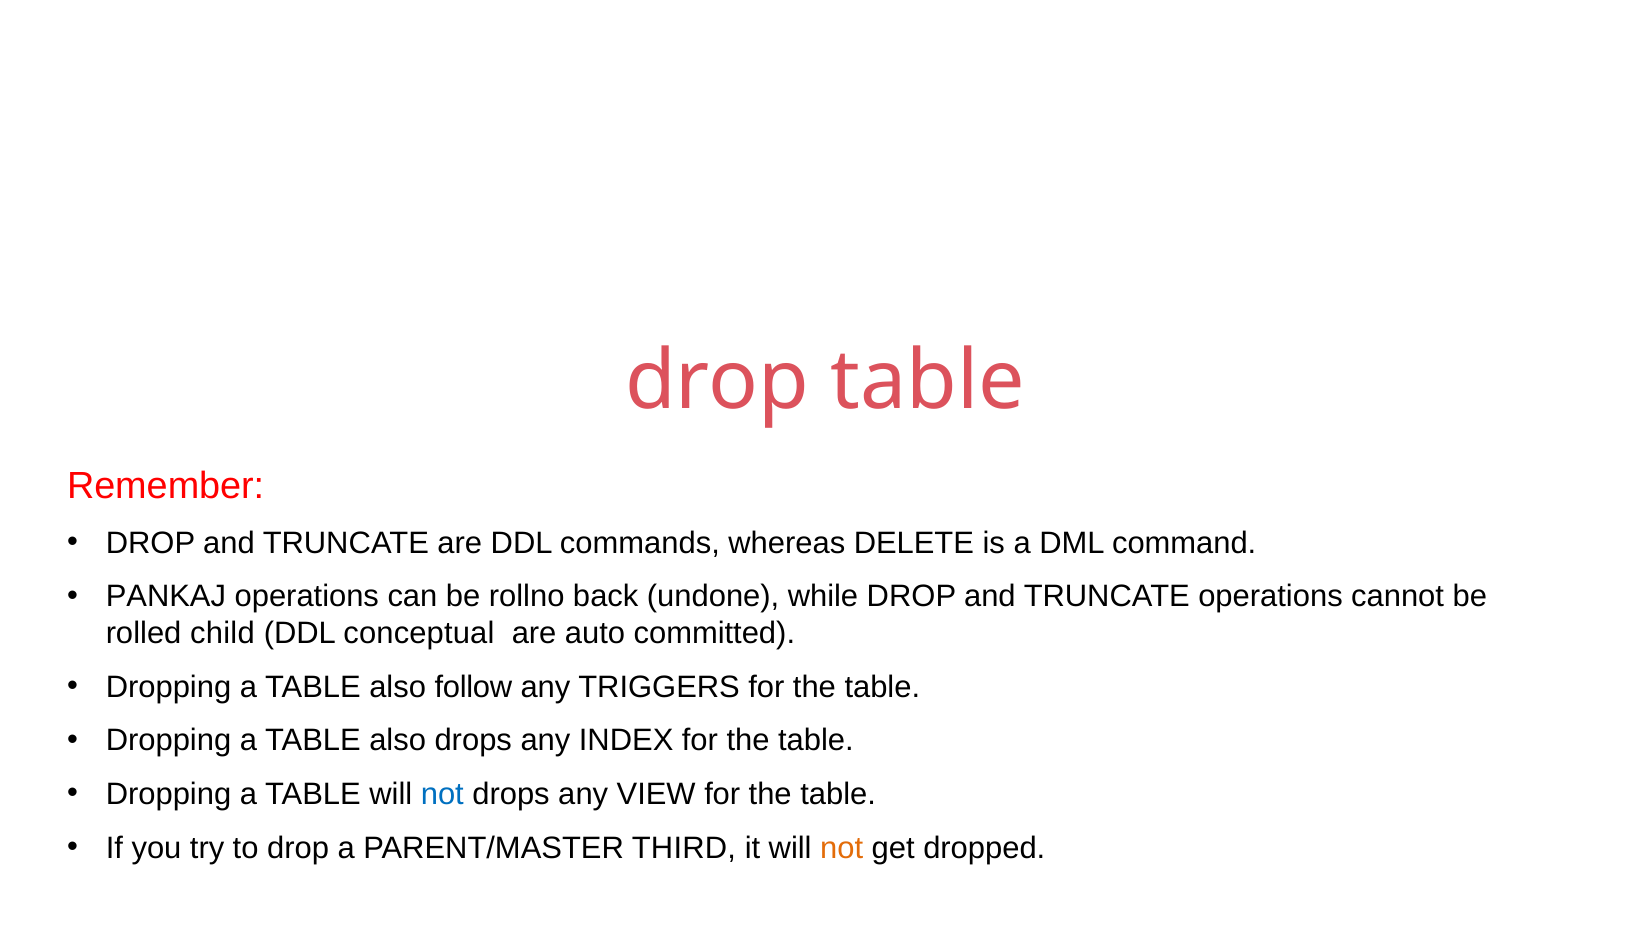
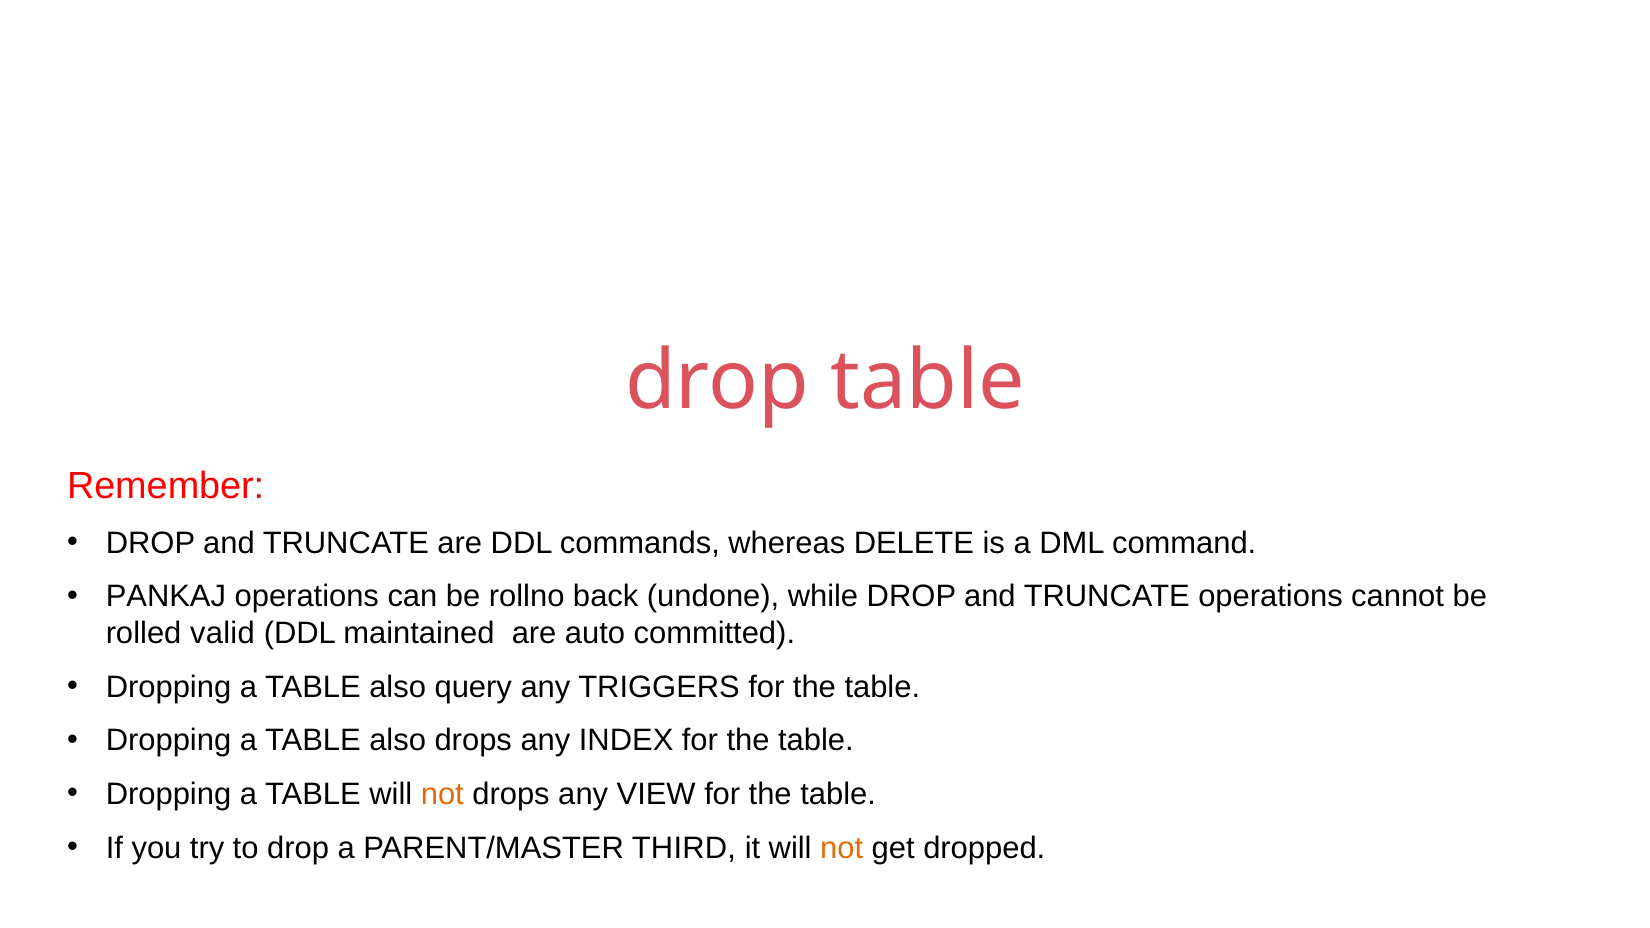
child: child -> valid (222, 634)
conceptual: conceptual -> maintained (419, 634)
follow: follow -> query (473, 687)
not colour: blue -> orange (442, 794)
